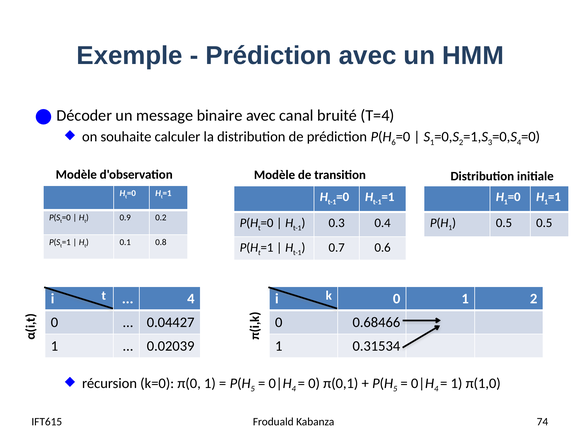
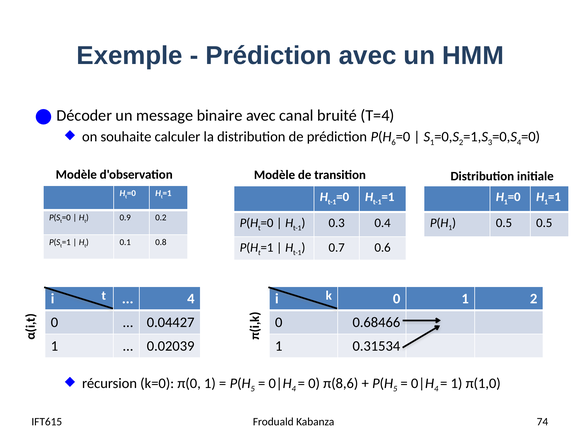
π(0,1: π(0,1 -> π(8,6 (341, 383)
